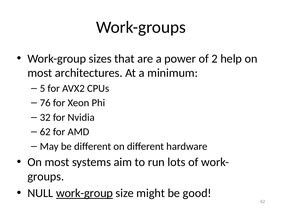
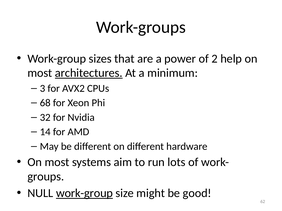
architectures underline: none -> present (89, 73)
5: 5 -> 3 (43, 89)
76: 76 -> 68 (45, 103)
62: 62 -> 14 (45, 132)
